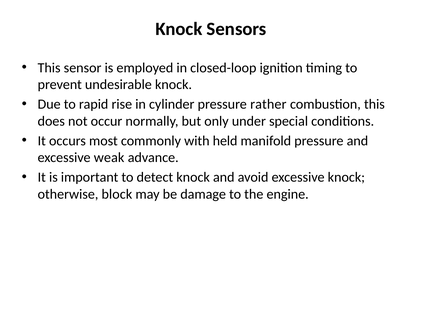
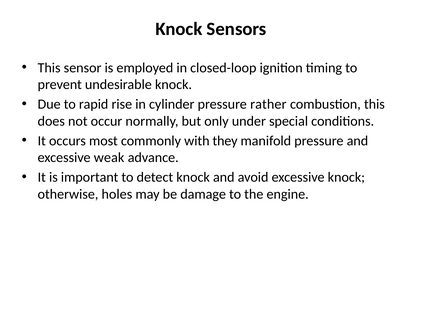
held: held -> they (225, 141)
block: block -> holes (117, 194)
